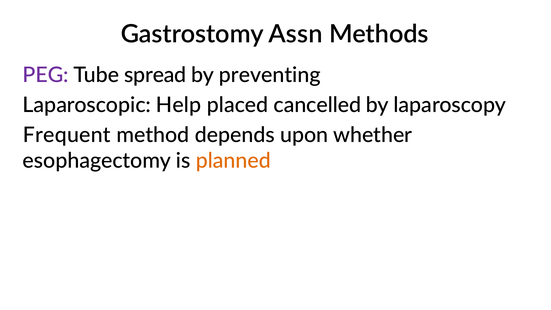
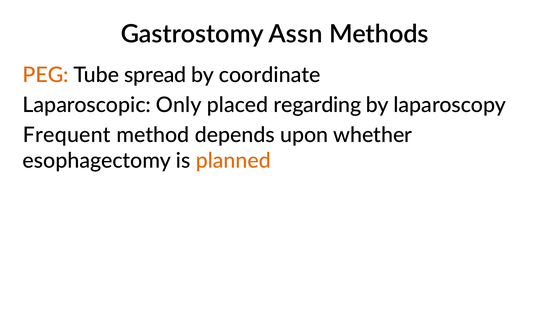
PEG colour: purple -> orange (46, 75)
preventing: preventing -> coordinate (270, 75)
Help: Help -> Only (179, 105)
cancelled: cancelled -> regarding (317, 105)
